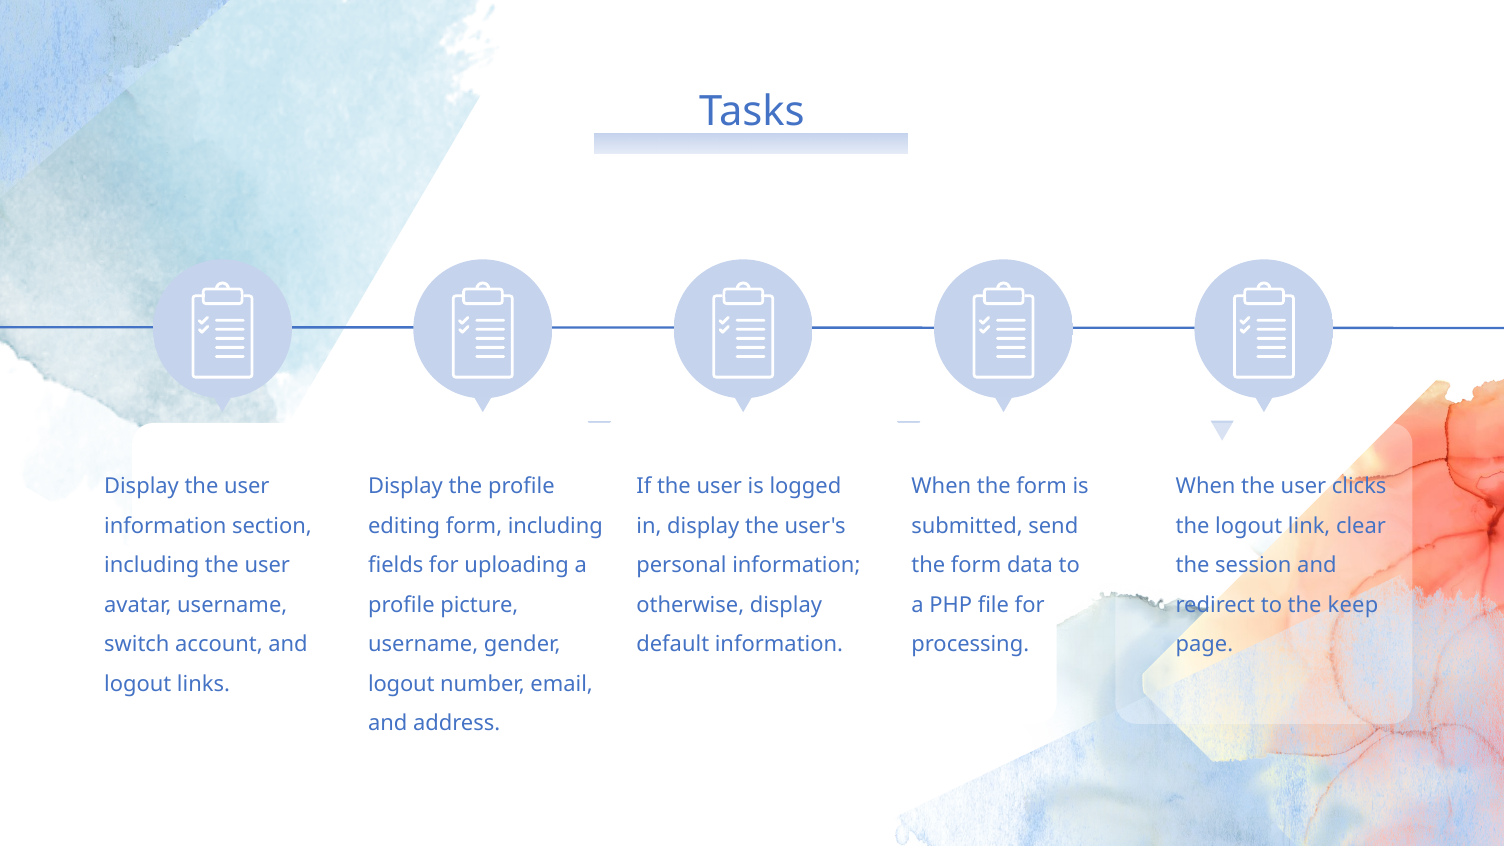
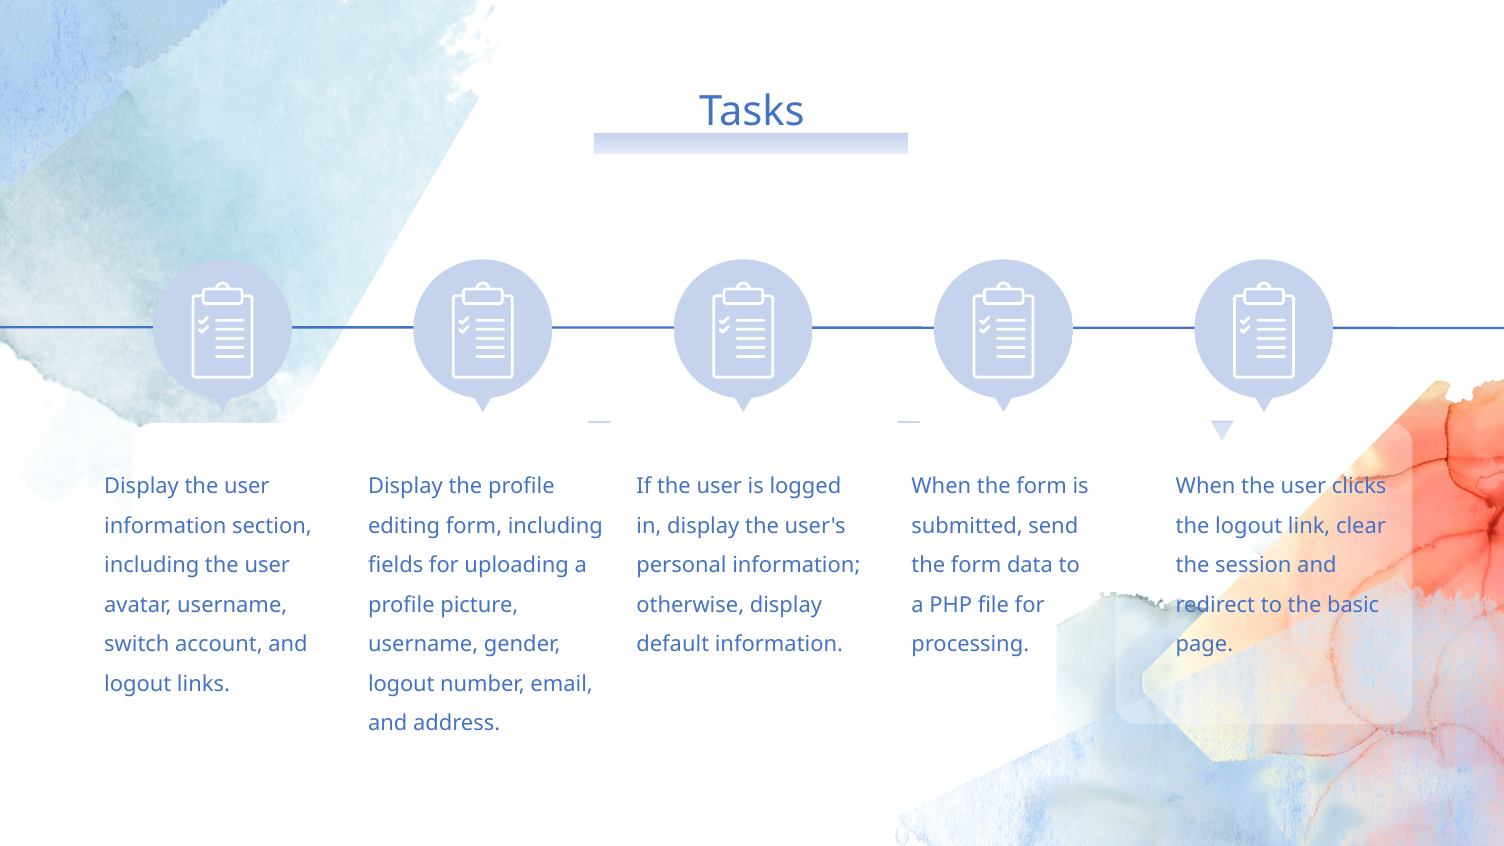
keep: keep -> basic (1353, 605)
